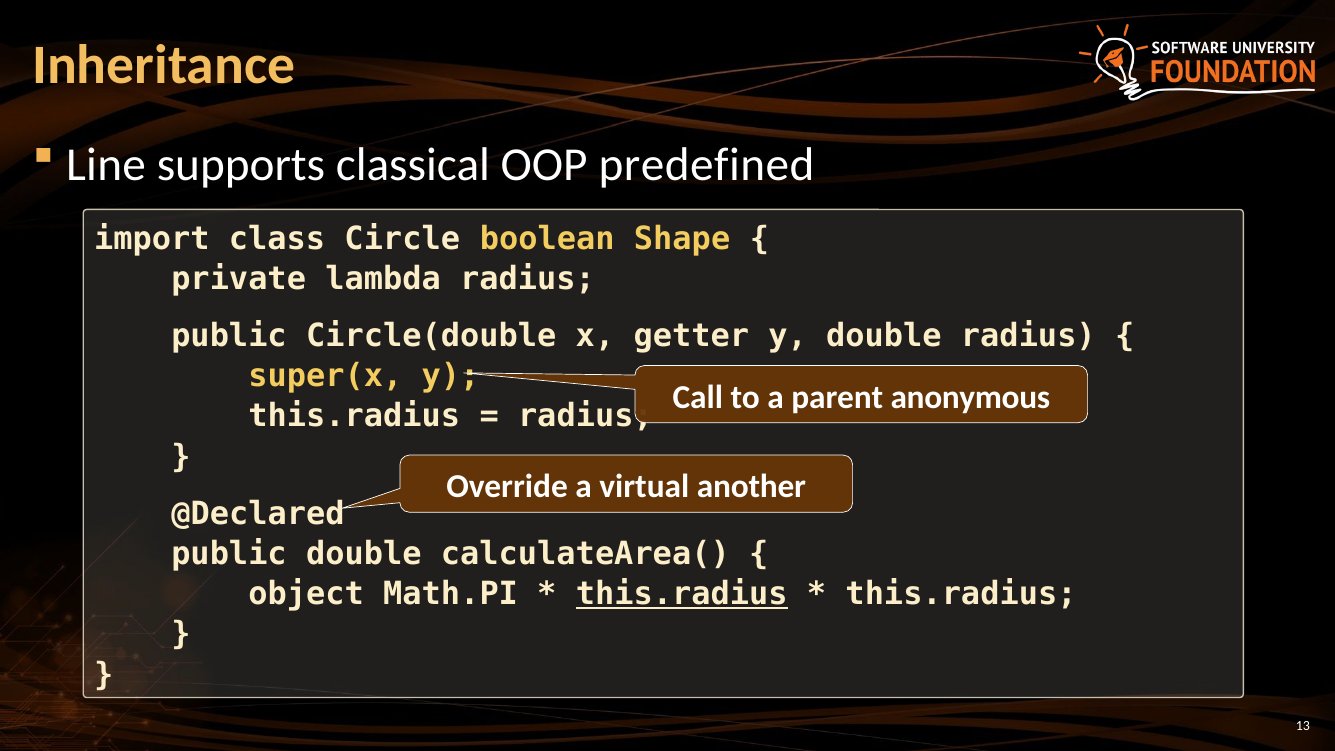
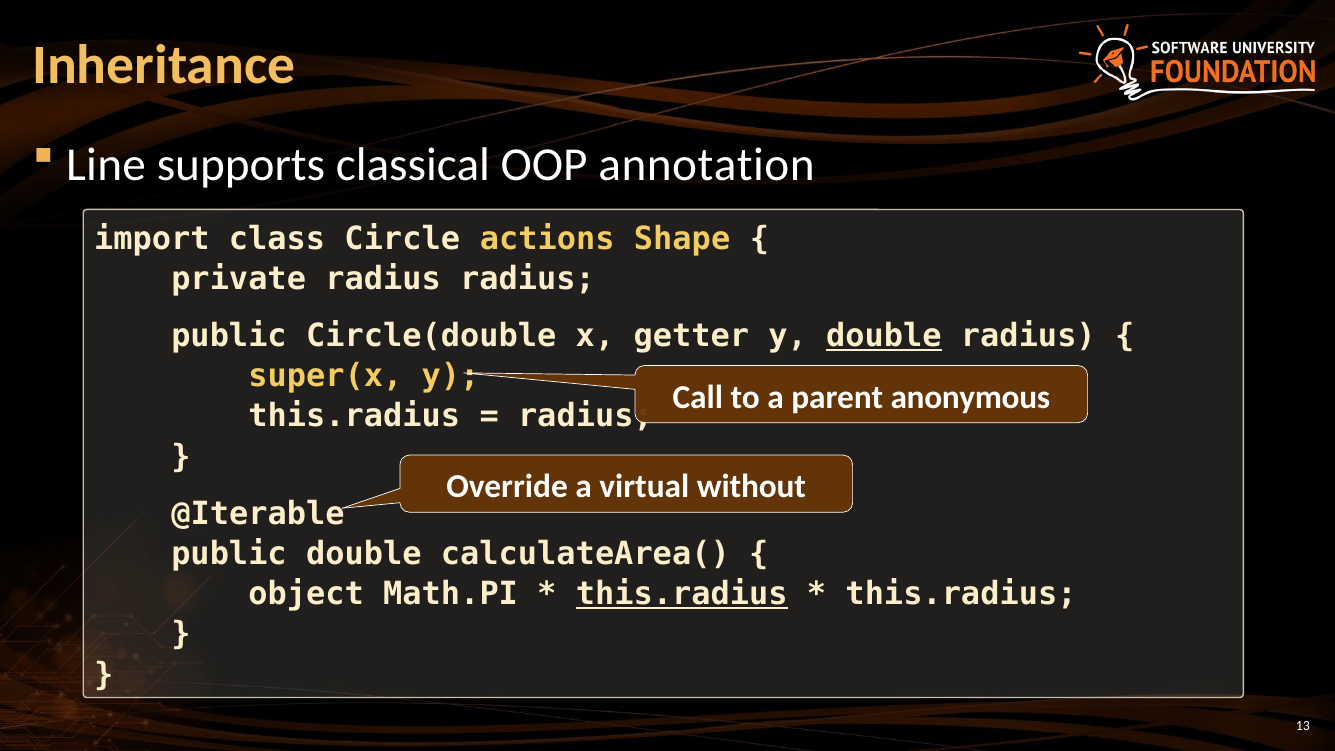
predefined: predefined -> annotation (707, 165)
boolean: boolean -> actions (547, 239)
private lambda: lambda -> radius (383, 279)
double underline: none -> present (884, 336)
another: another -> without (751, 487)
@Declared: @Declared -> @Iterable (258, 514)
